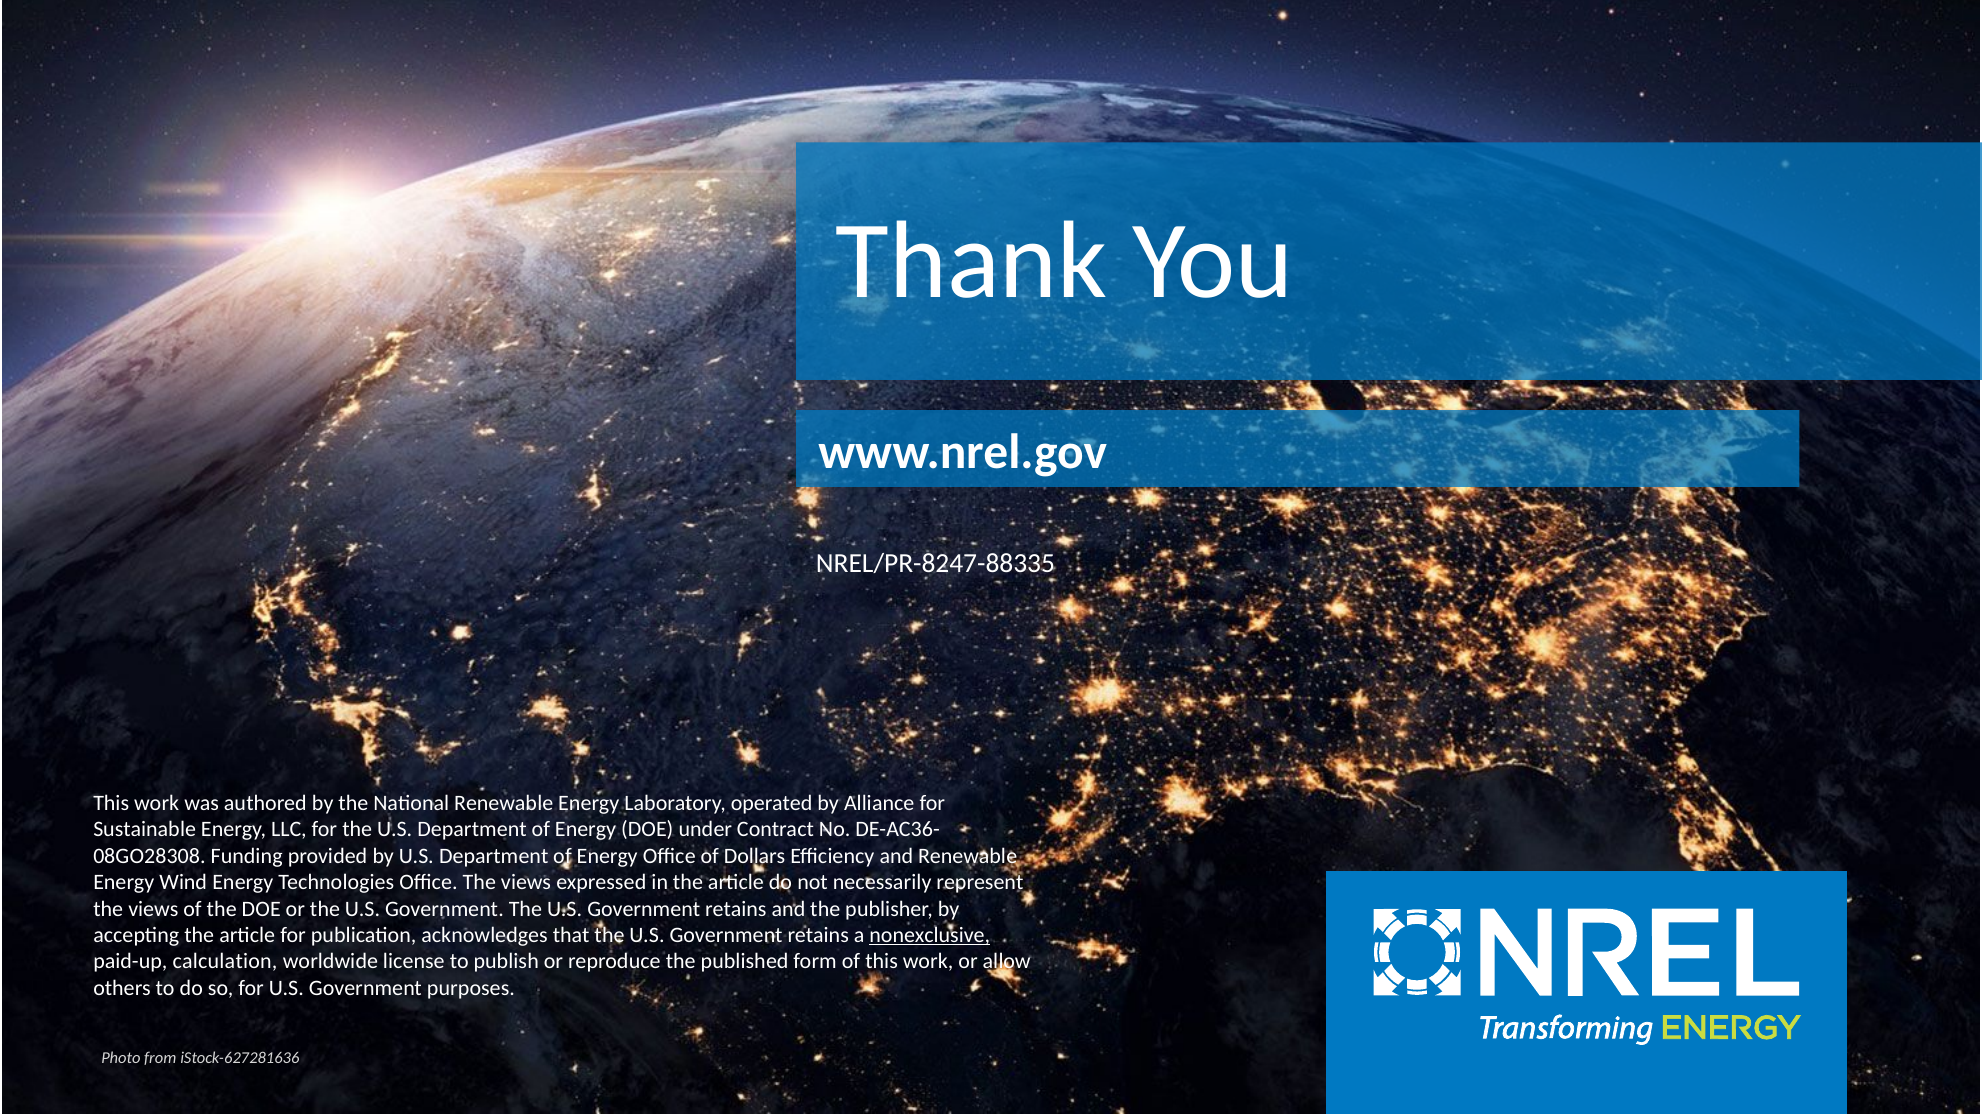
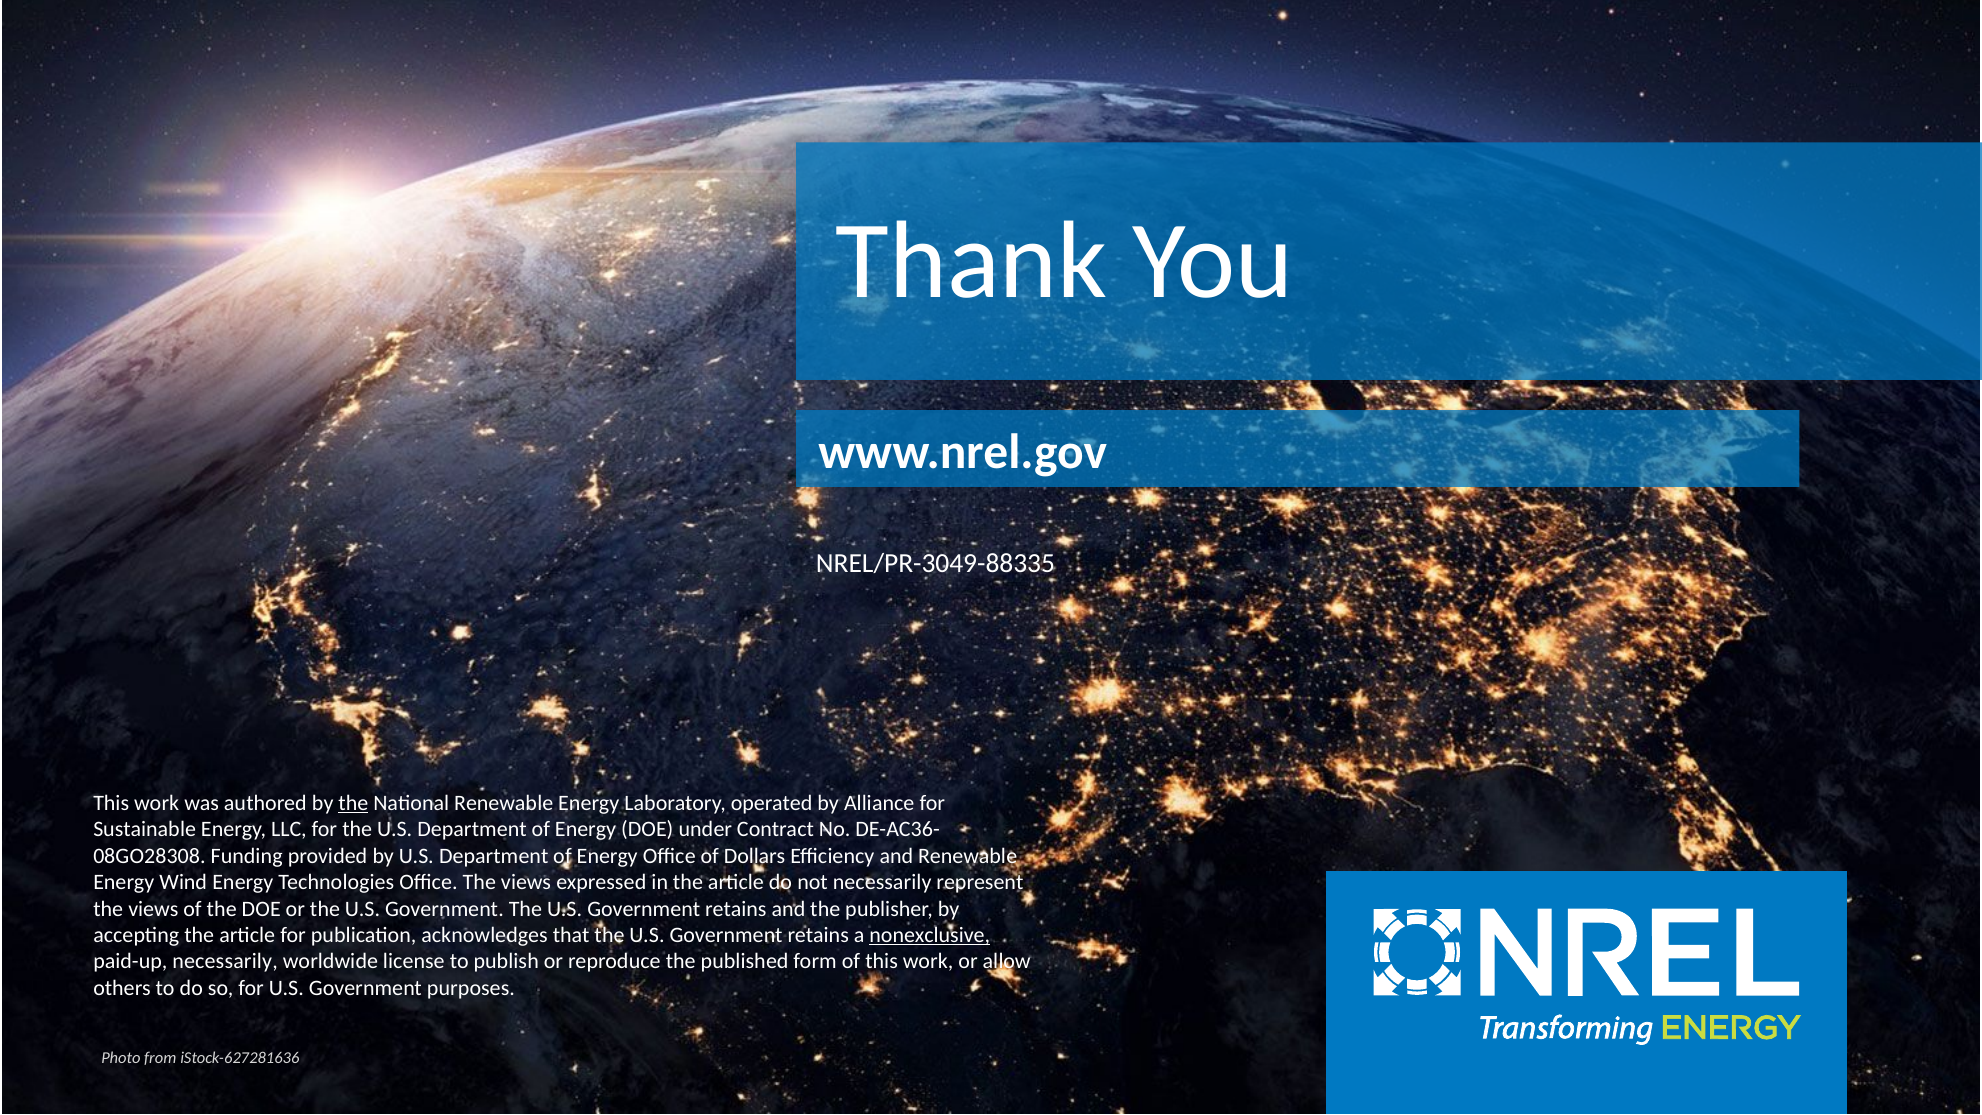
NREL/PR-8247-88335: NREL/PR-8247-88335 -> NREL/PR-3049-88335 (936, 563)
the underline: none -> present (353, 803)
paid-up calculation: calculation -> necessarily (225, 961)
